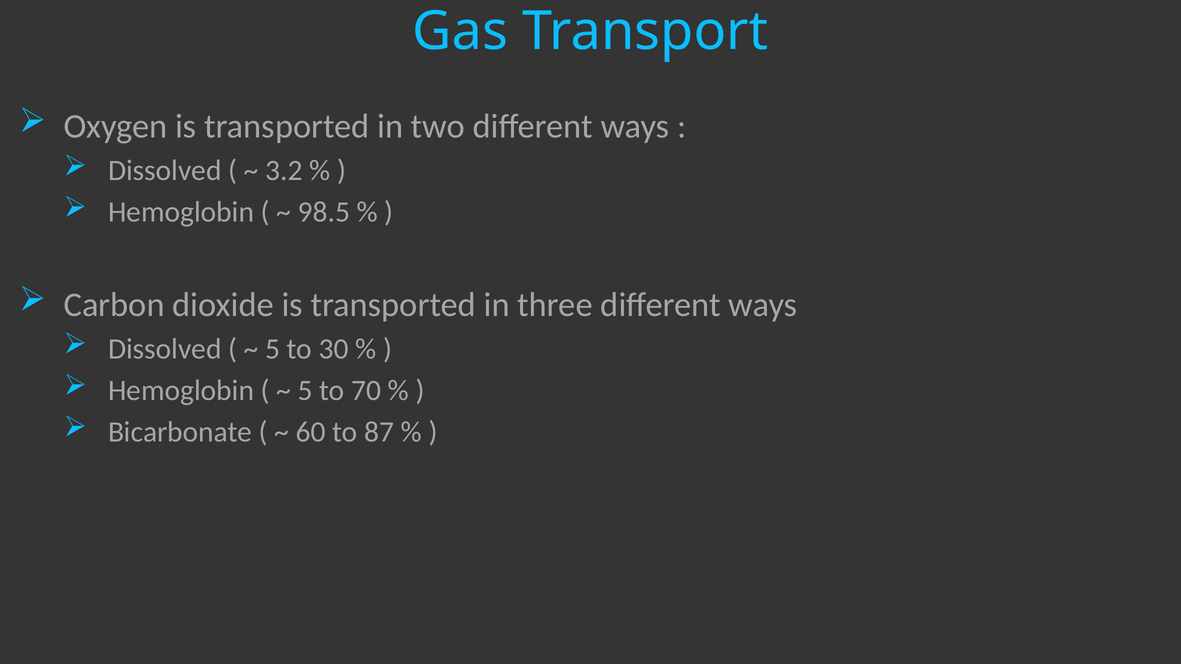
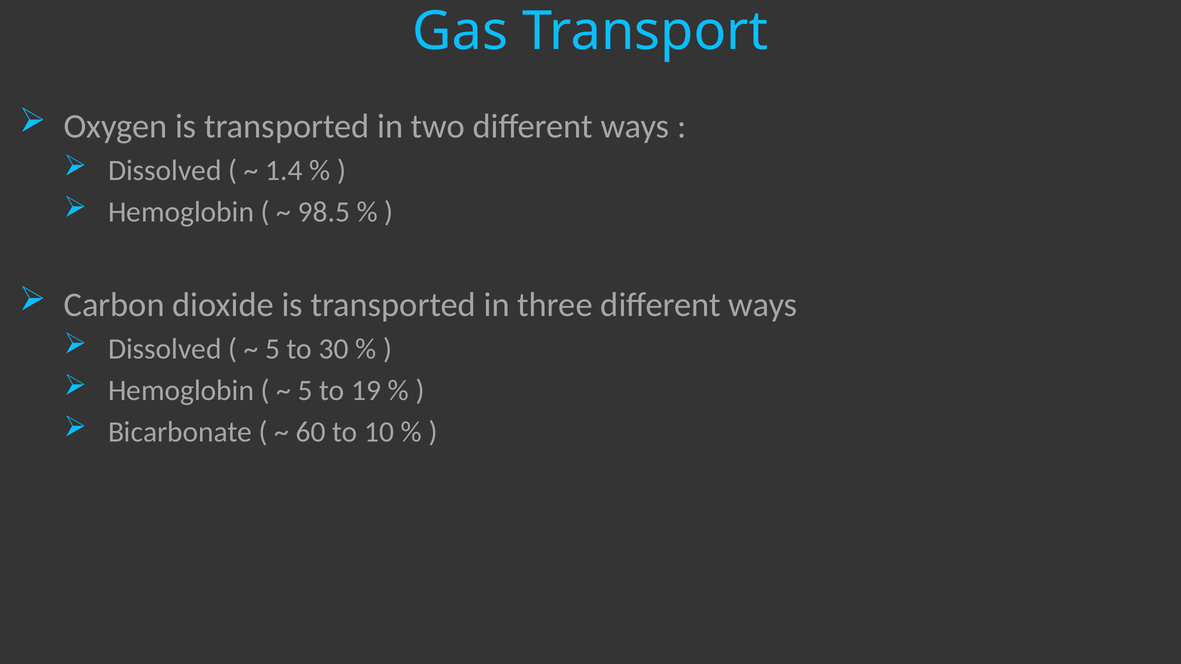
3.2: 3.2 -> 1.4 (284, 171)
70: 70 -> 19 (366, 391)
87: 87 -> 10 (379, 432)
